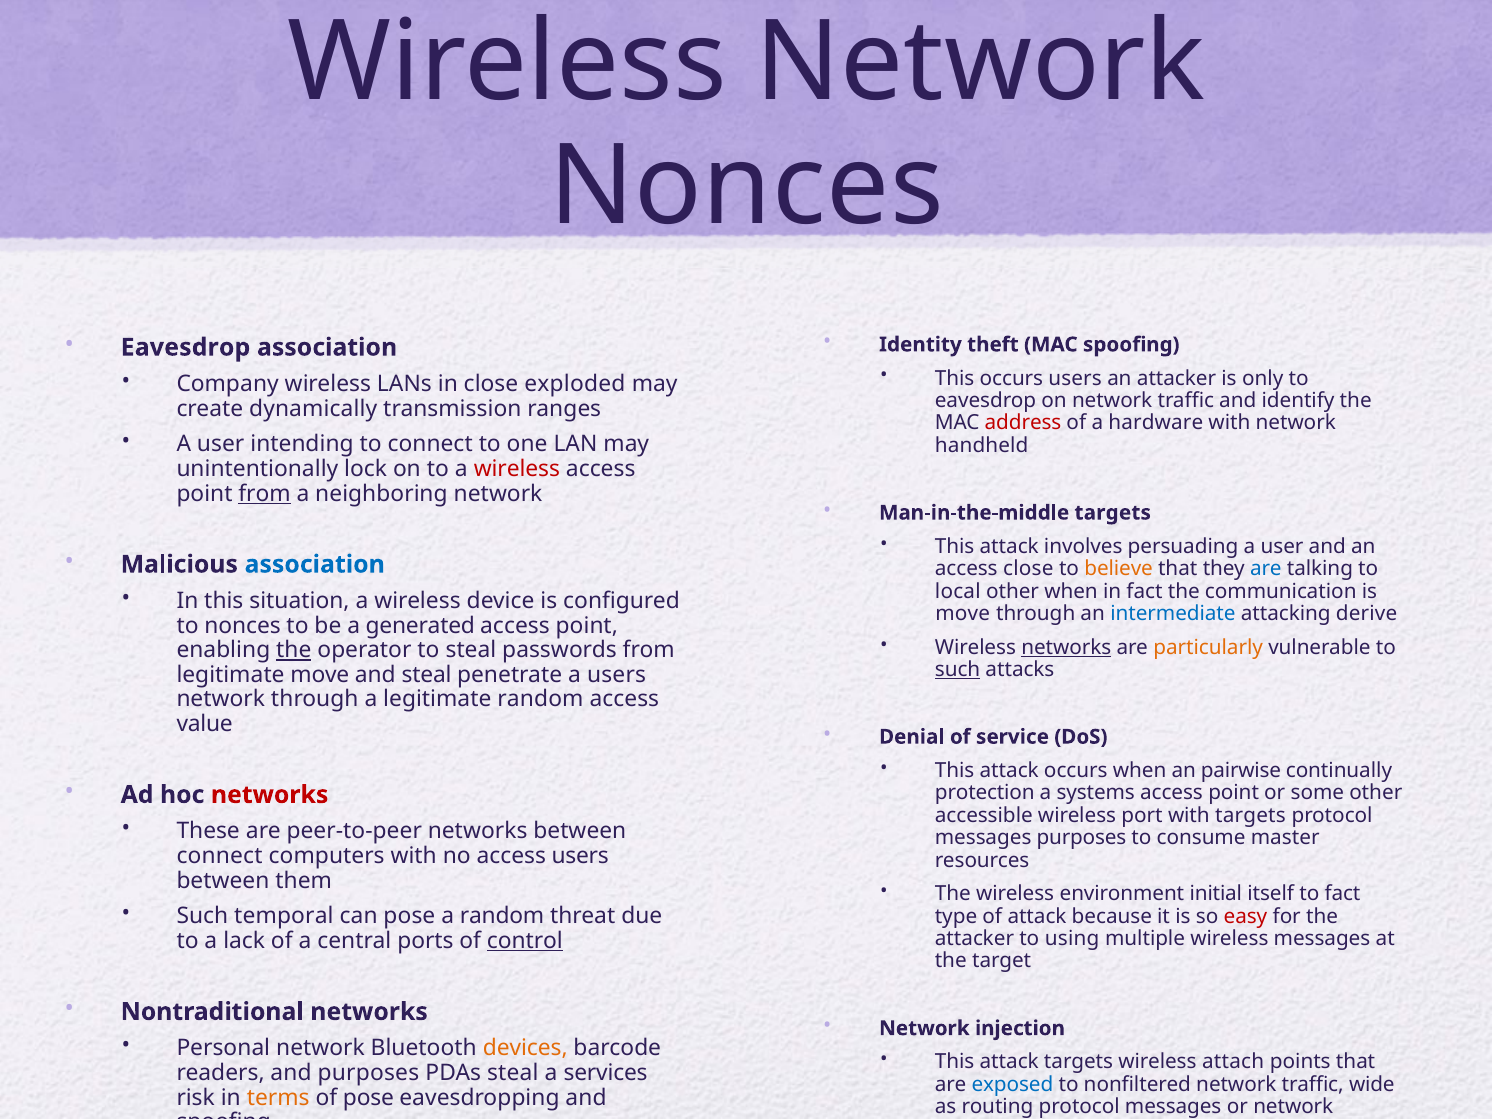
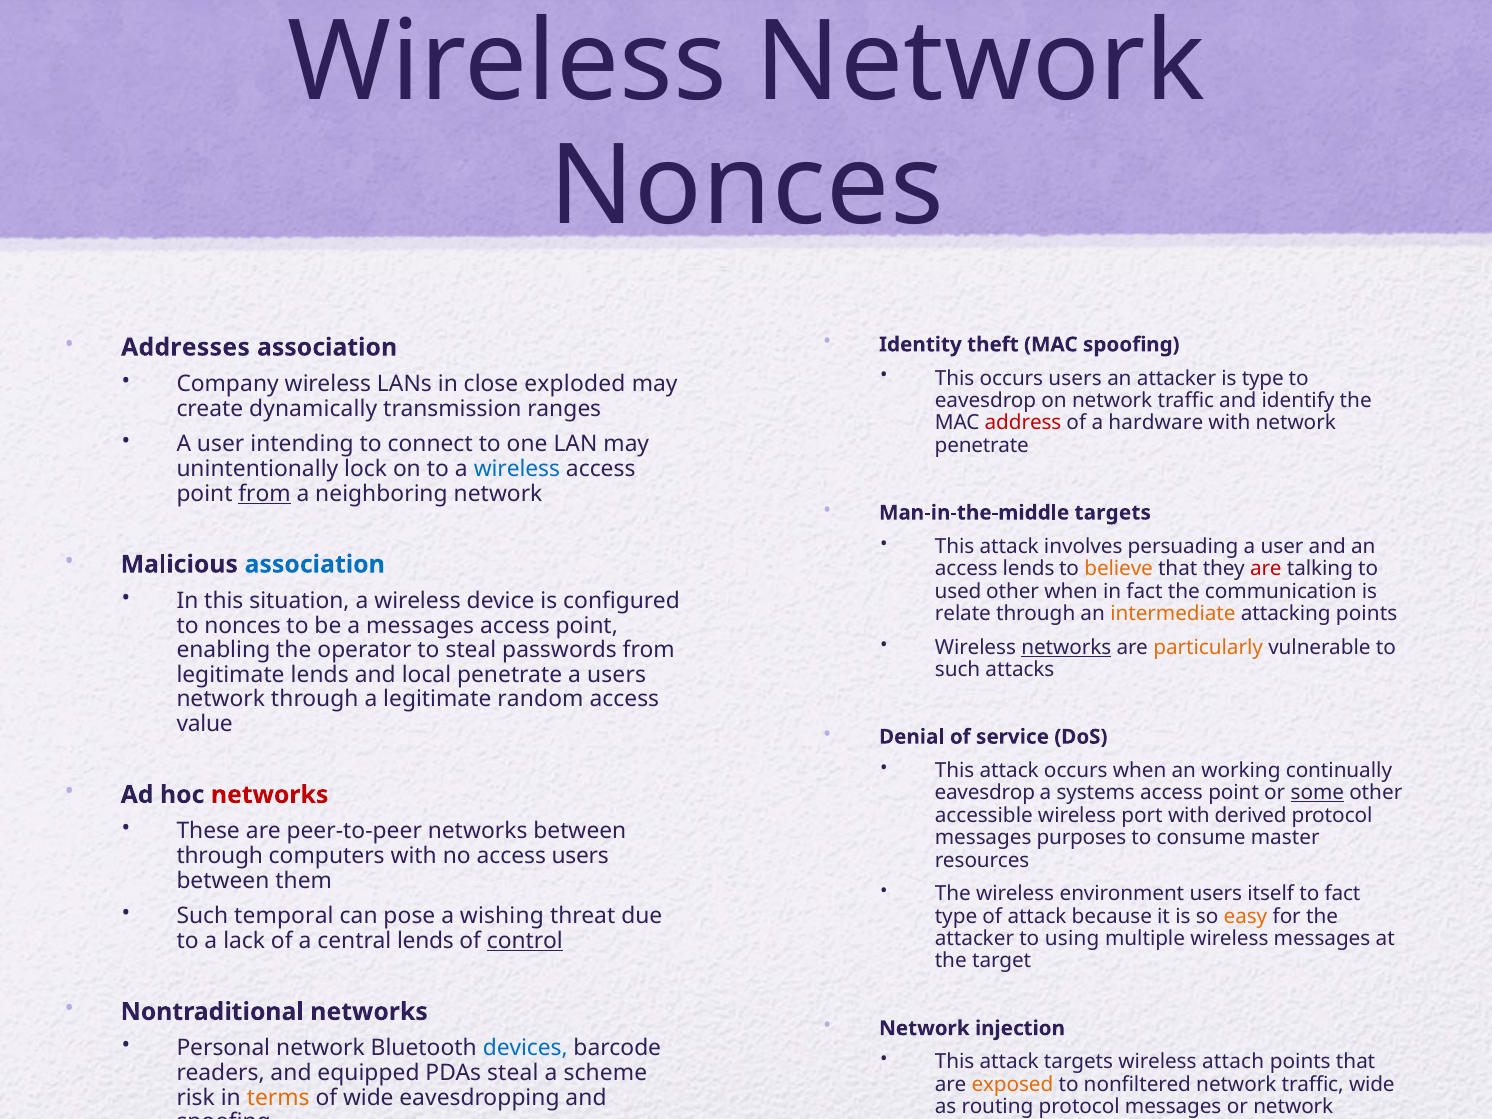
Eavesdrop: Eavesdrop -> Addresses (185, 347)
is only: only -> type (1263, 378)
handheld: handheld -> penetrate (982, 446)
wireless colour: red -> blue (517, 469)
access close: close -> lends (1029, 569)
are colour: blue -> red (1266, 569)
local: local -> used (958, 591)
move: move -> relate (963, 614)
intermediate colour: blue -> orange (1173, 614)
attacking derive: derive -> points (1367, 614)
a generated: generated -> messages (420, 626)
the underline: present -> none (294, 650)
such underline: present -> none (958, 670)
legitimate move: move -> lends (320, 675)
and steal: steal -> local (426, 675)
pairwise: pairwise -> working (1241, 770)
protection: protection -> eavesdrop (985, 793)
some underline: none -> present (1317, 793)
with targets: targets -> derived (1251, 815)
connect: connect -> through (220, 856)
environment initial: initial -> users (1216, 894)
a random: random -> wishing (502, 916)
easy colour: red -> orange (1245, 916)
central ports: ports -> lends (425, 941)
devices colour: orange -> blue (525, 1048)
and purposes: purposes -> equipped (368, 1073)
services: services -> scheme (605, 1073)
exposed colour: blue -> orange (1012, 1084)
of pose: pose -> wide (368, 1098)
